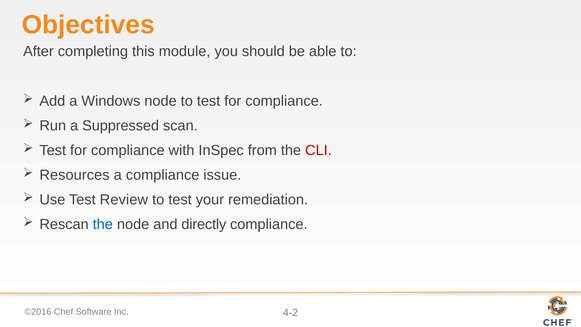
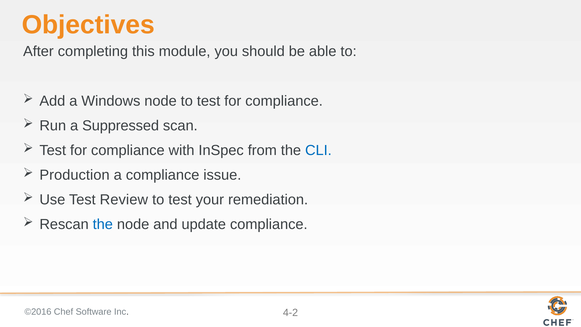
CLI colour: red -> blue (318, 150)
Resources: Resources -> Production (75, 175)
directly: directly -> update (204, 224)
